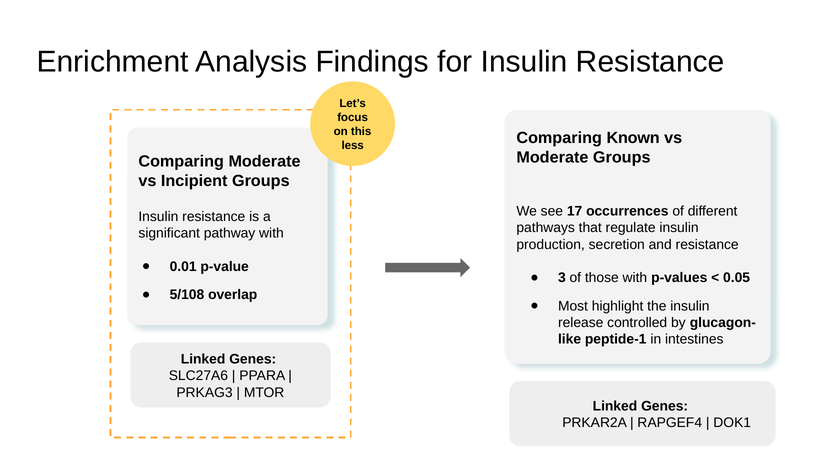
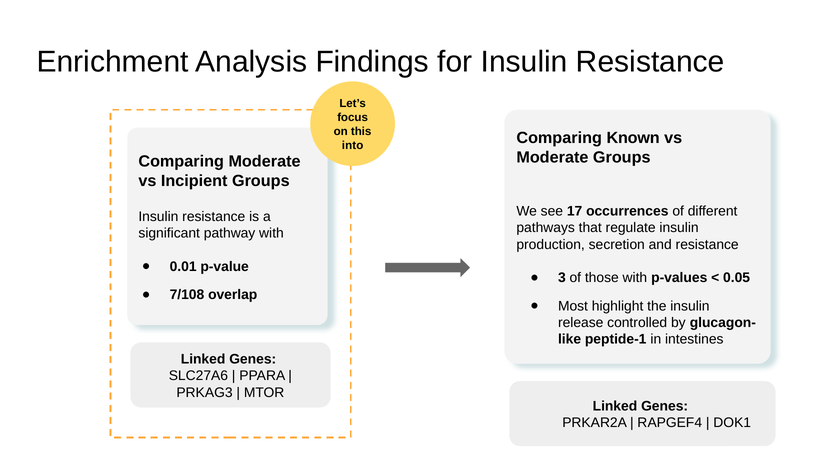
less: less -> into (353, 145)
5/108: 5/108 -> 7/108 (187, 295)
